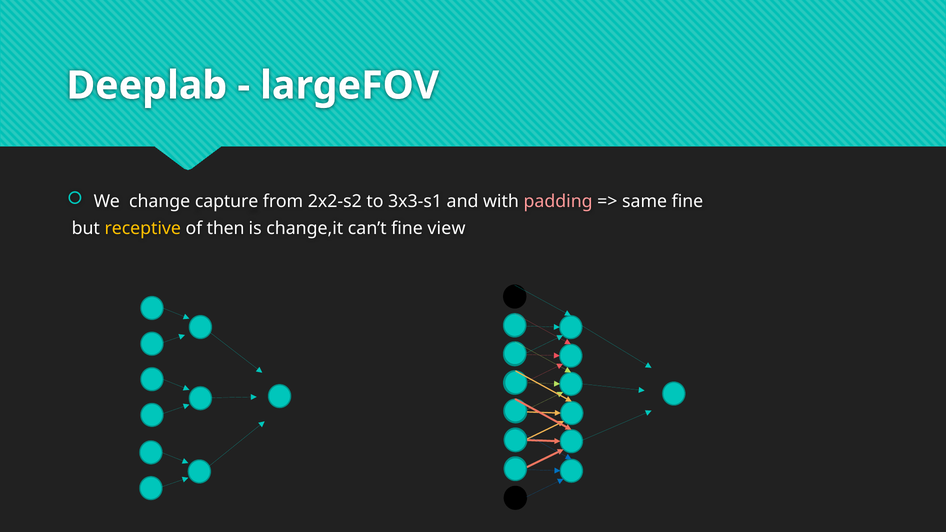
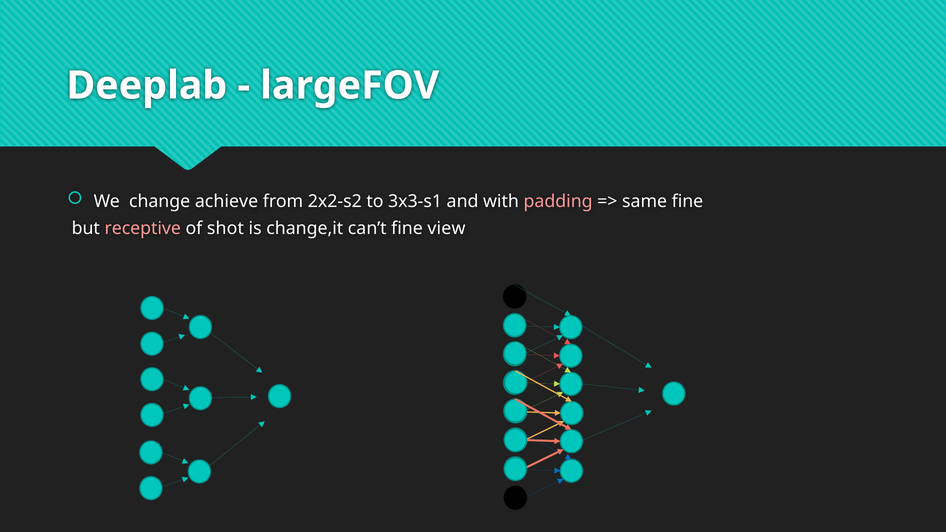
capture: capture -> achieve (227, 201)
receptive colour: yellow -> pink (143, 228)
then: then -> shot (225, 228)
